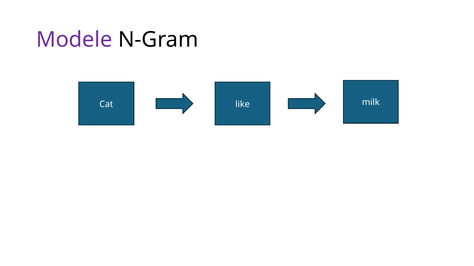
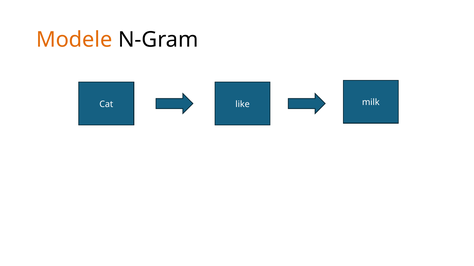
Modele colour: purple -> orange (74, 40)
